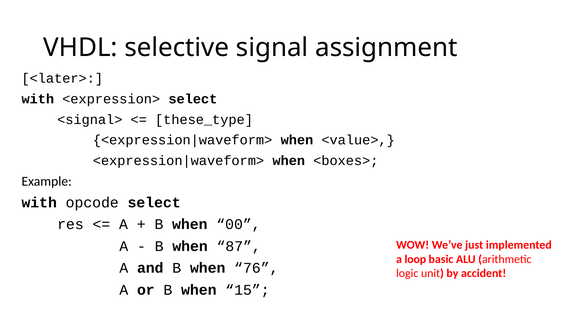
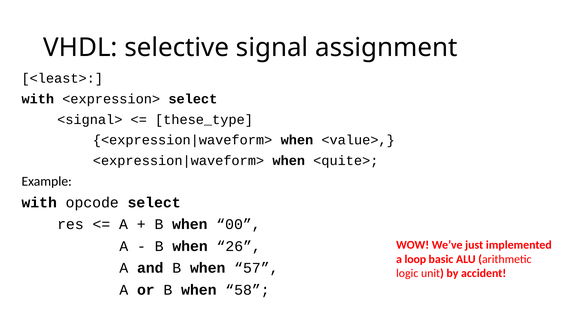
<later>: <later> -> <least> (62, 78)
<boxes>: <boxes> -> <quite> (346, 161)
87: 87 -> 26 (239, 246)
76: 76 -> 57 (256, 268)
15: 15 -> 58 (247, 290)
